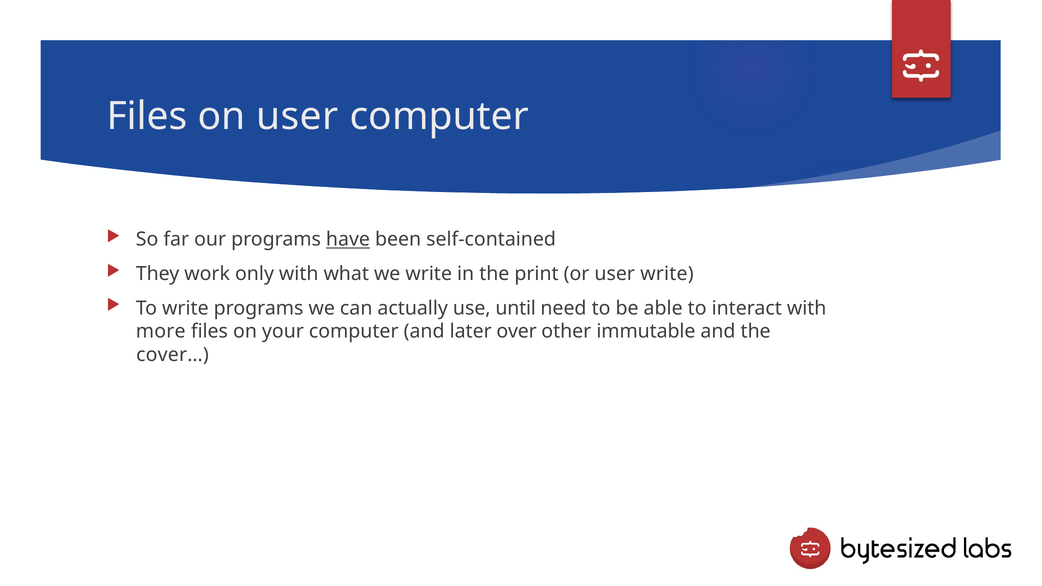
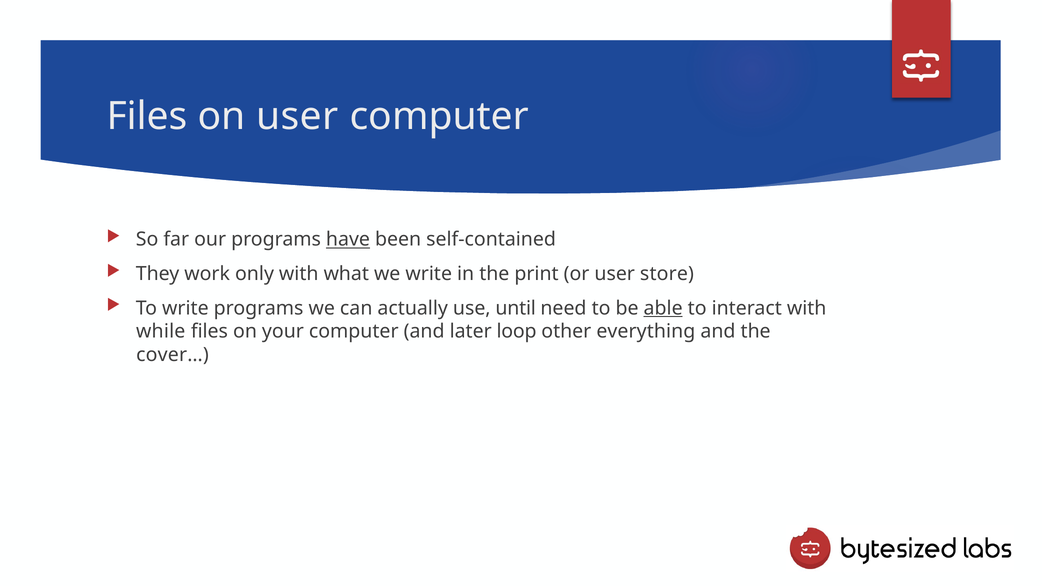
user write: write -> store (667, 274)
able underline: none -> present (663, 308)
more: more -> while (161, 332)
over: over -> loop (517, 332)
immutable: immutable -> everything (646, 332)
